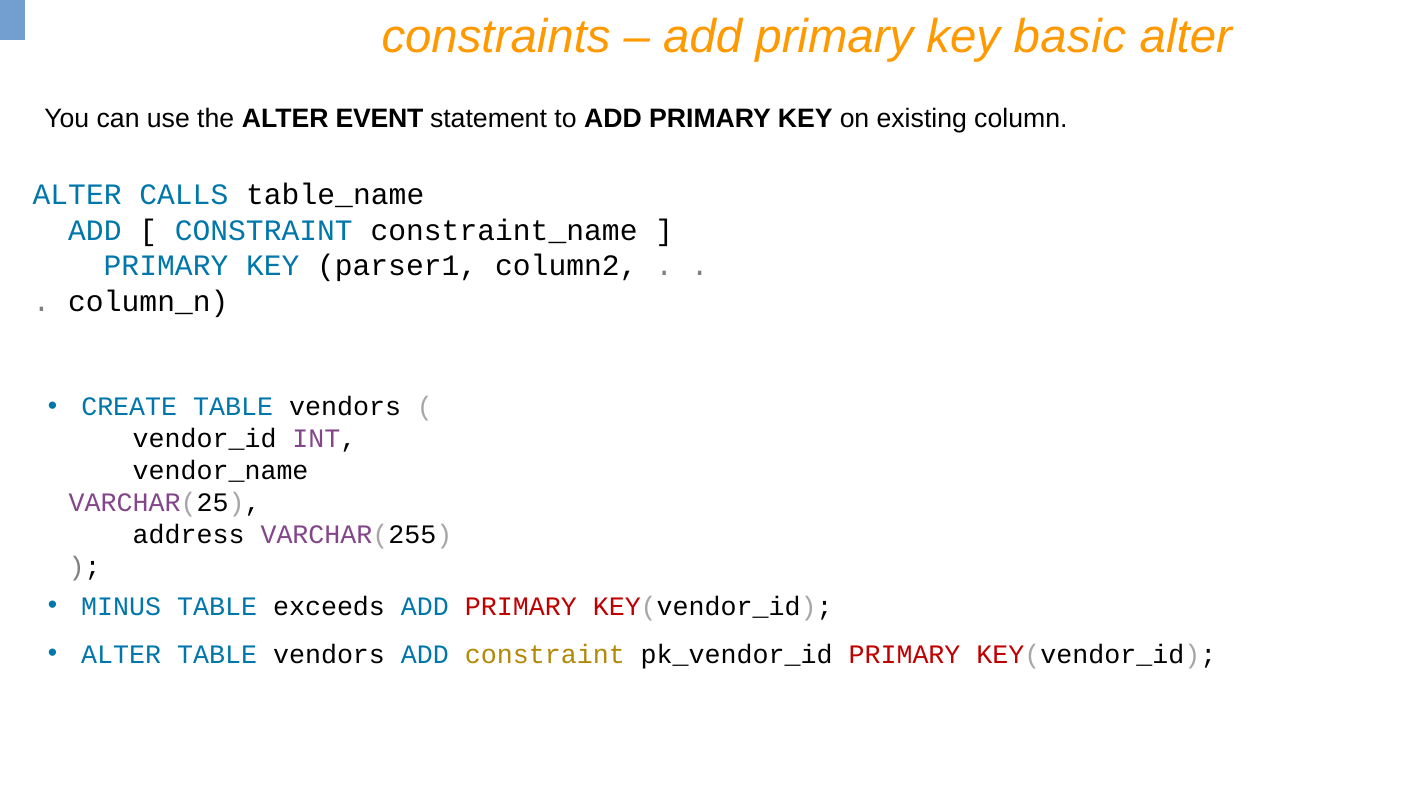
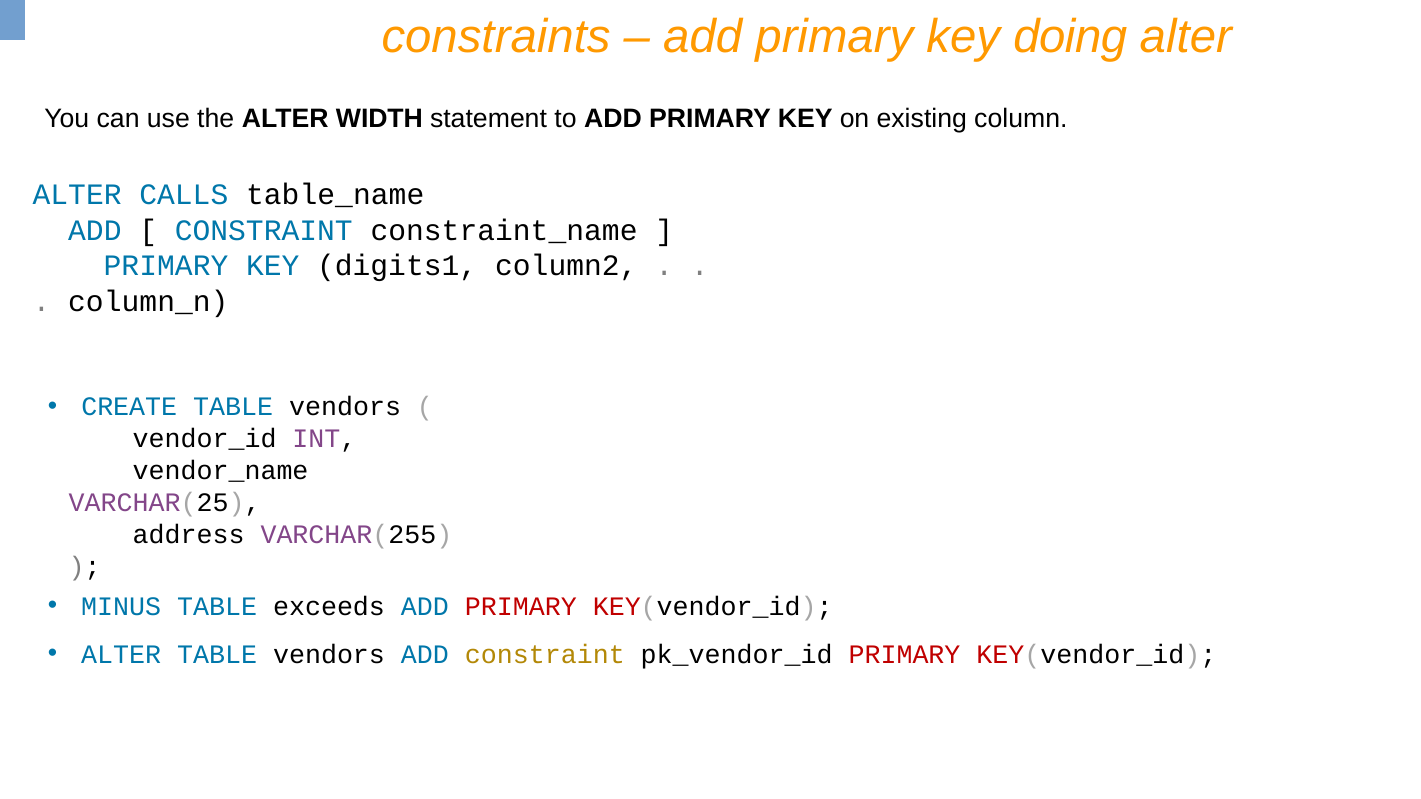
basic: basic -> doing (1070, 37)
EVENT: EVENT -> WIDTH (379, 118)
parser1: parser1 -> digits1 (397, 266)
